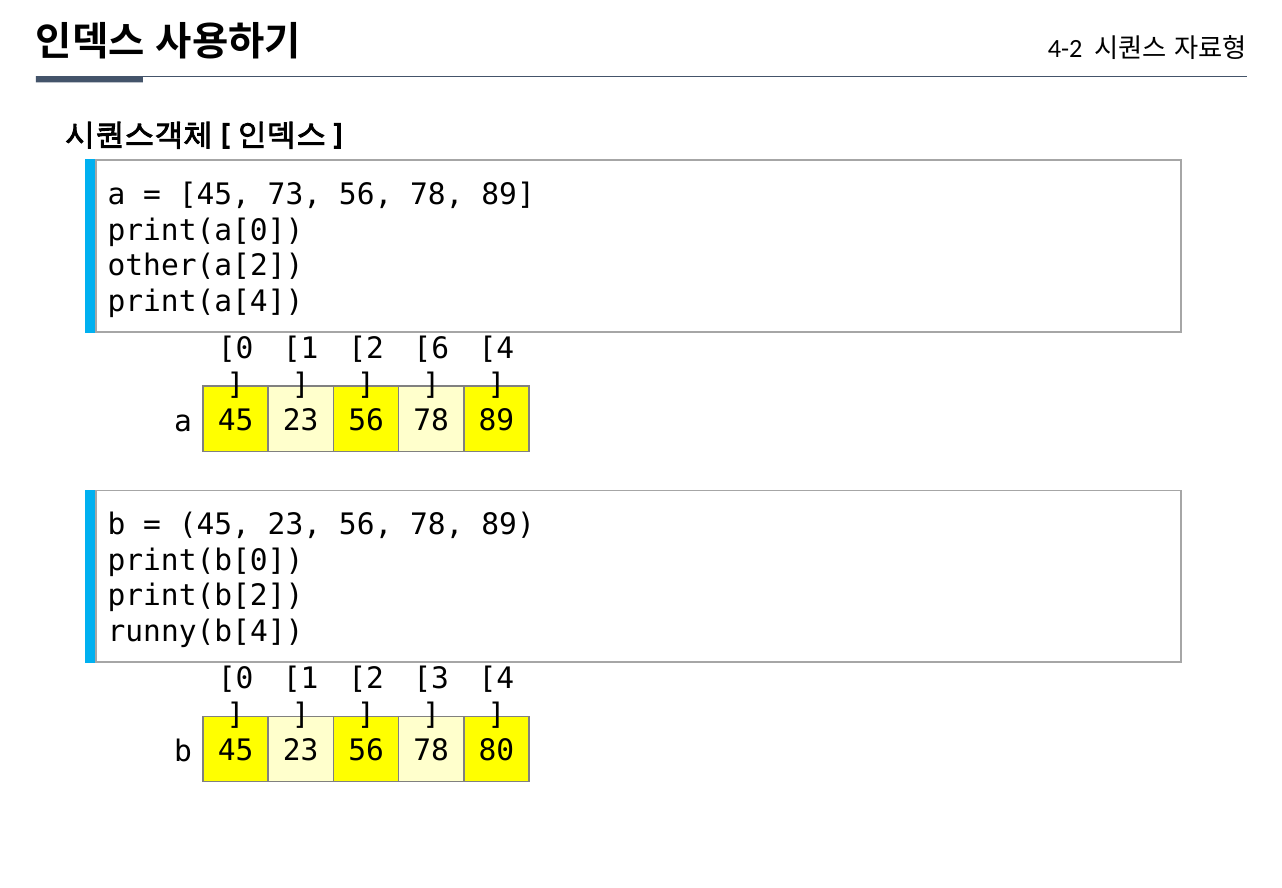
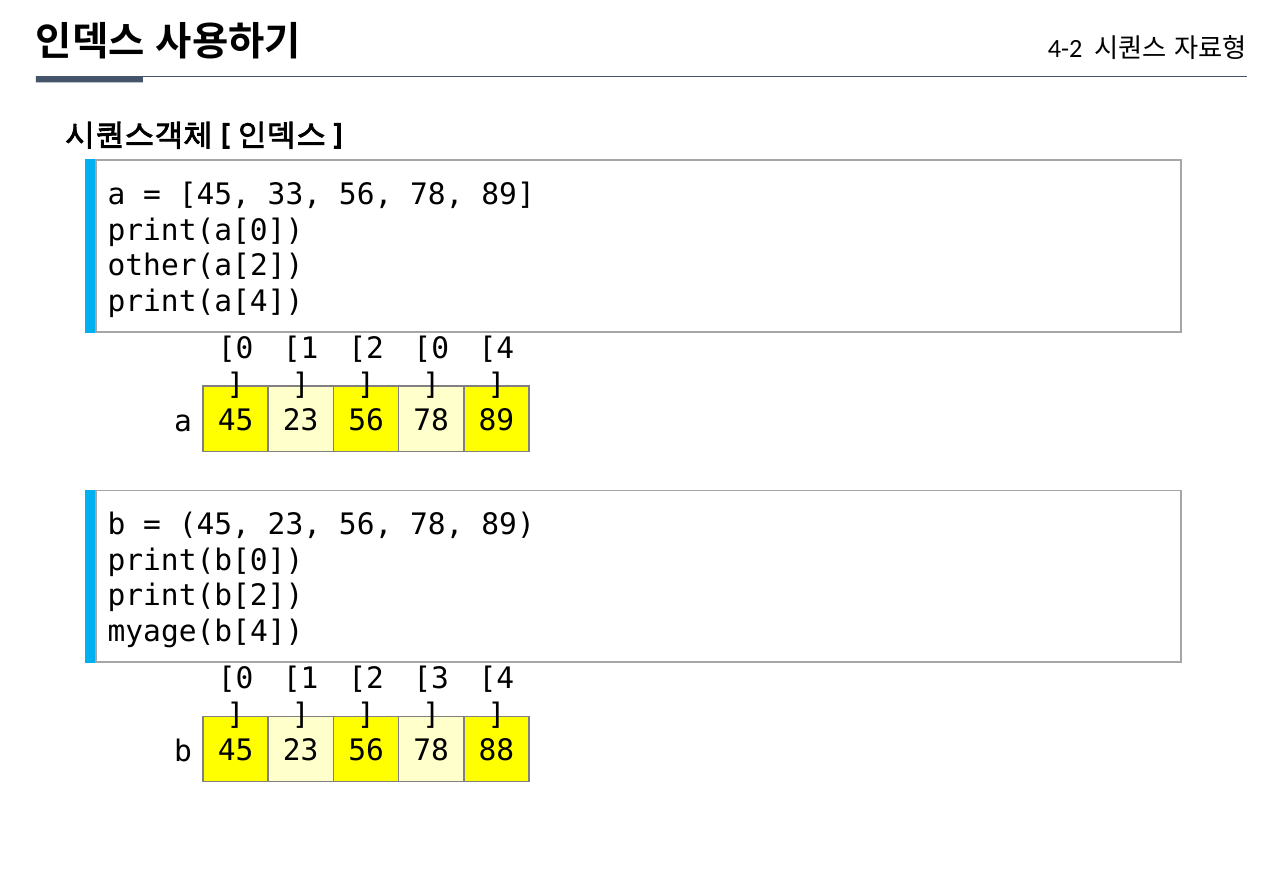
73: 73 -> 33 (294, 195)
6: 6 -> 0 (431, 349)
runny(b[4: runny(b[4 -> myage(b[4 (206, 631)
80: 80 -> 88 (497, 751)
